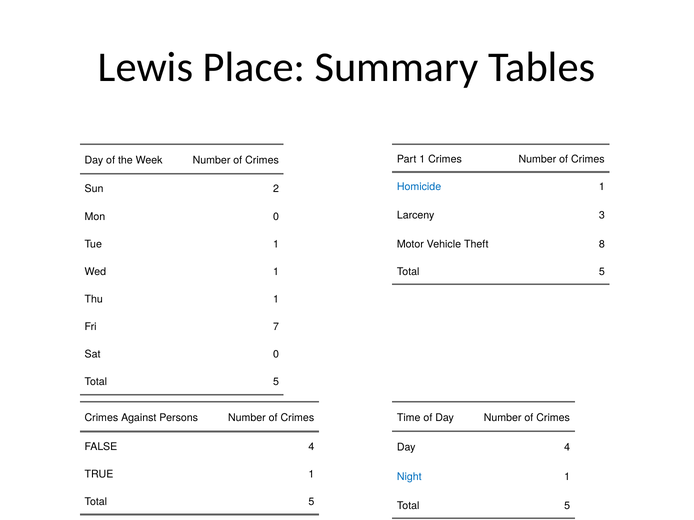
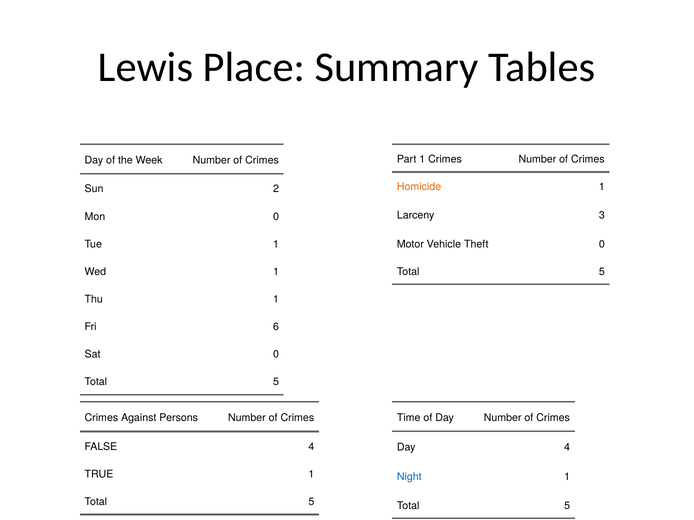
Homicide colour: blue -> orange (419, 187)
Theft 8: 8 -> 0 (602, 244)
7: 7 -> 6 (276, 327)
